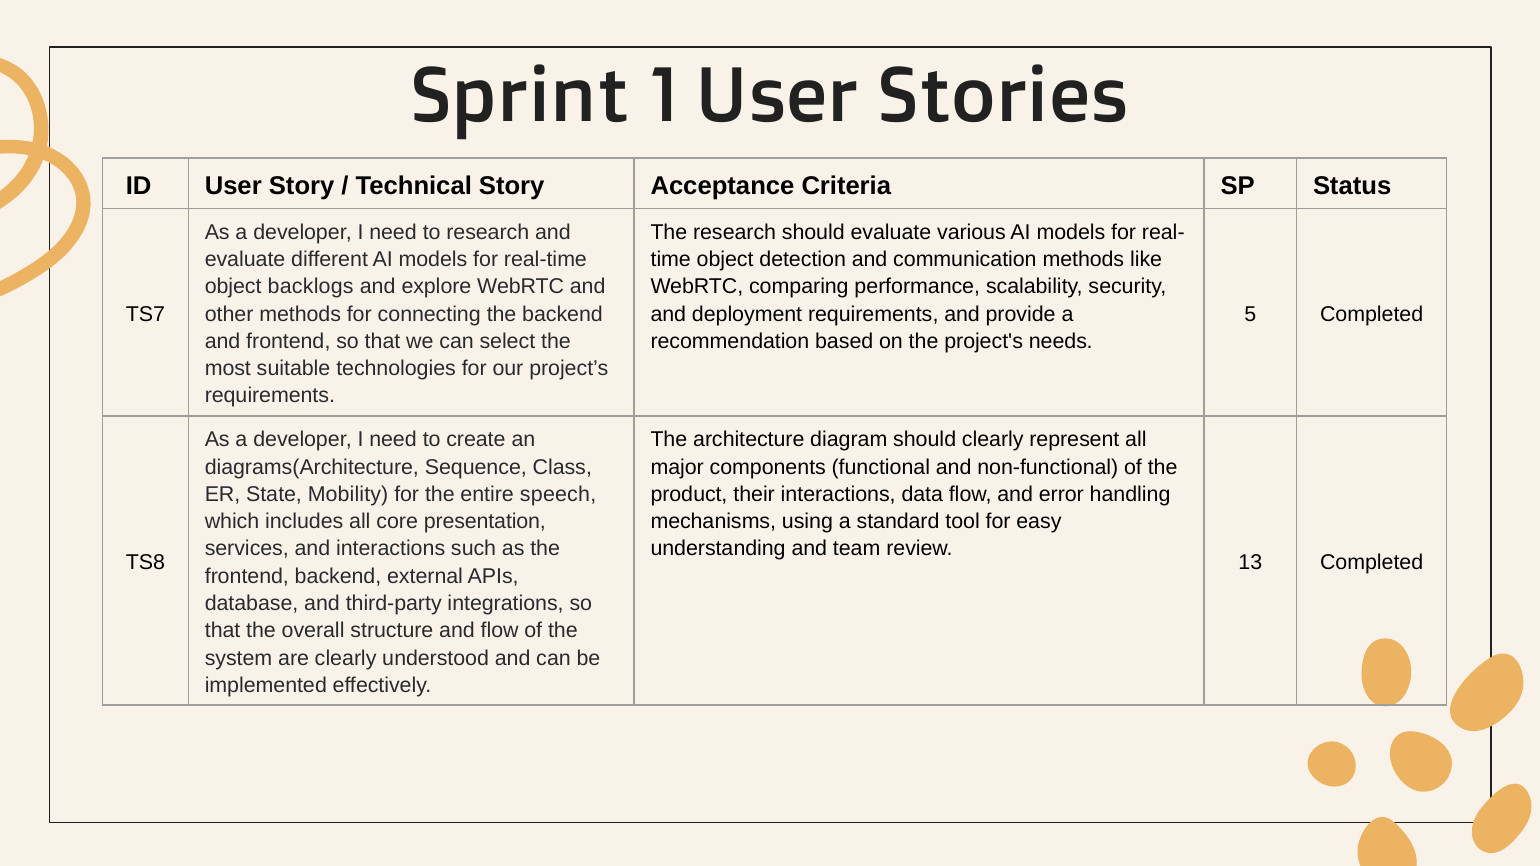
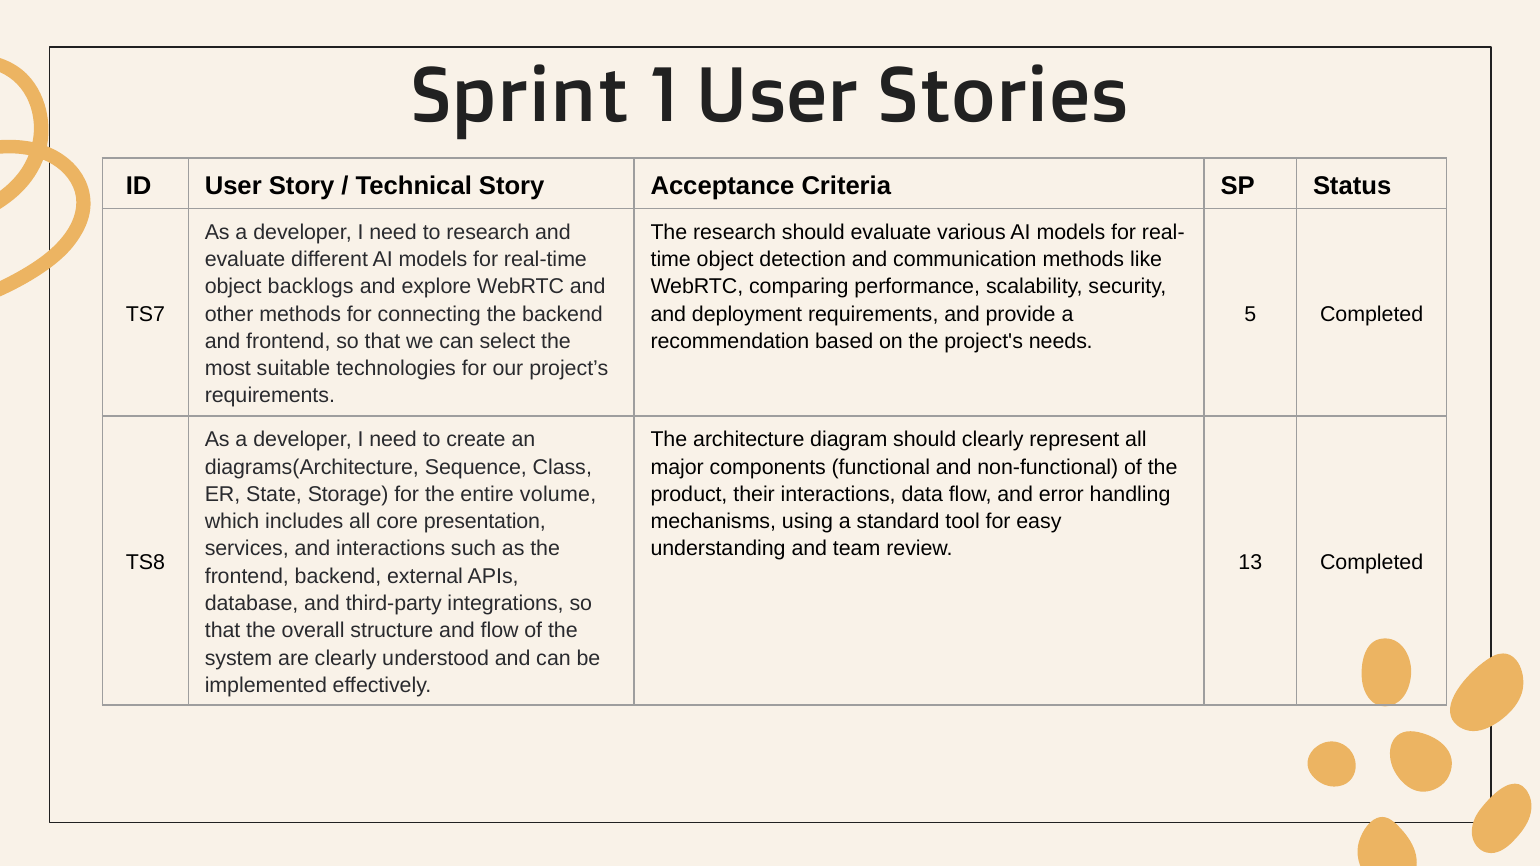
Mobility: Mobility -> Storage (348, 494)
speech: speech -> volume (558, 494)
